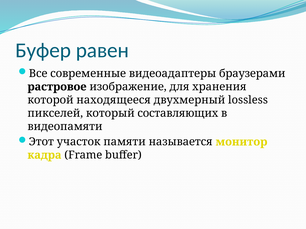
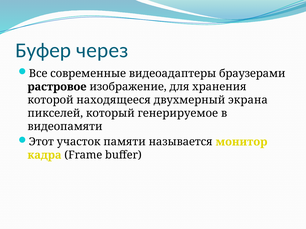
равен: равен -> через (102, 51)
lossless: lossless -> экрана (248, 100)
составляющих: составляющих -> генерируемое (178, 113)
